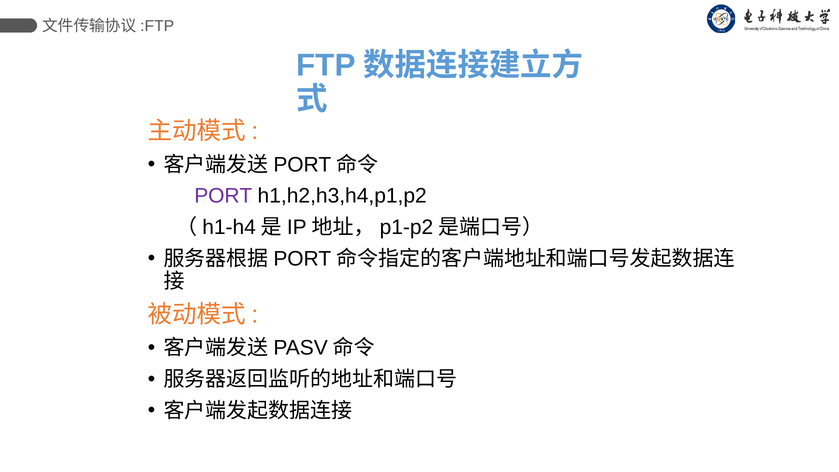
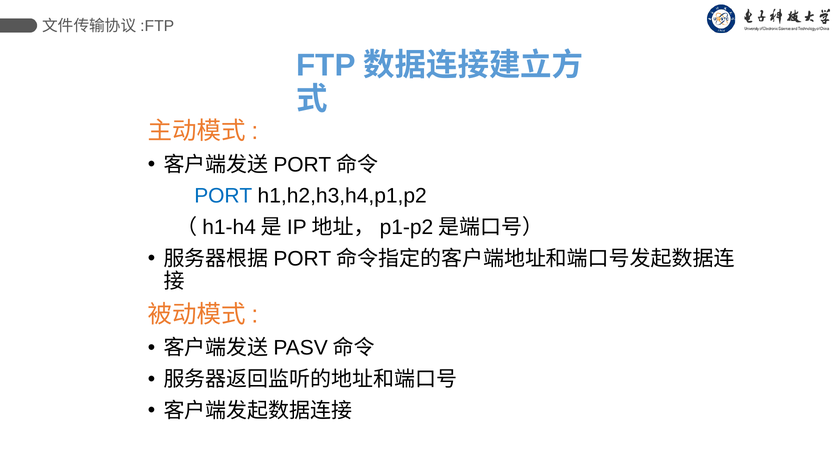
PORT colour: purple -> blue (223, 196)
